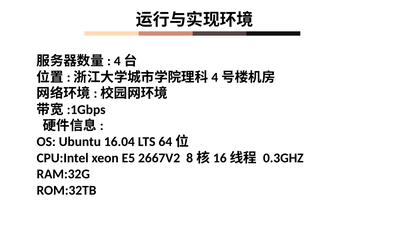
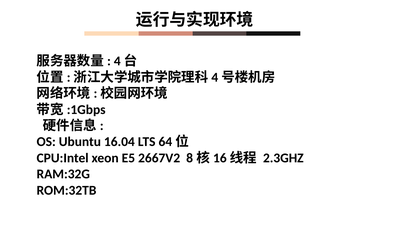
0.3GHZ: 0.3GHZ -> 2.3GHZ (283, 158)
